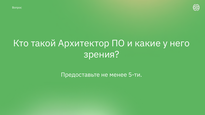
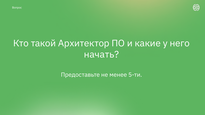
зрения: зрения -> начать (101, 55)
